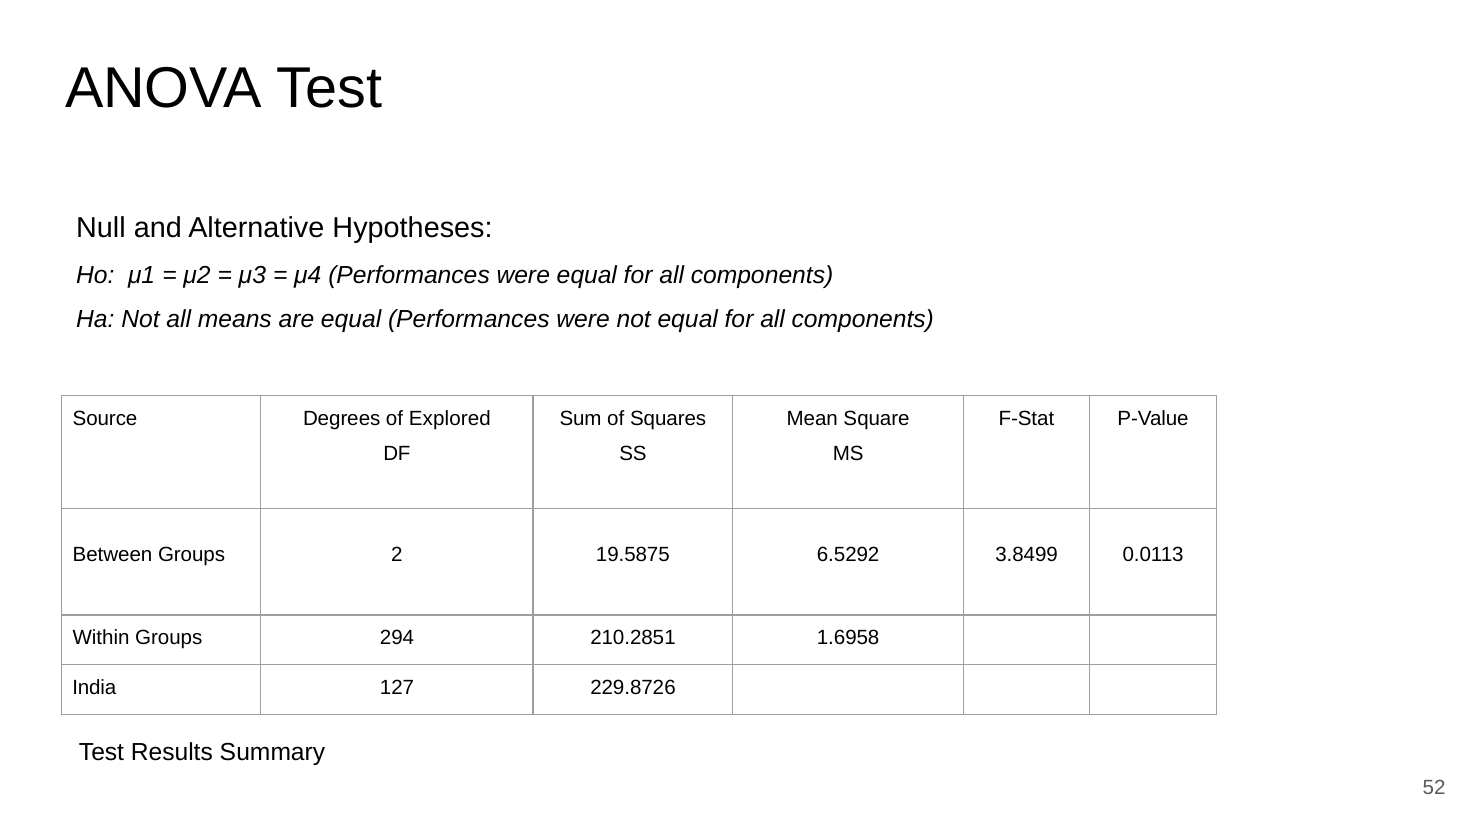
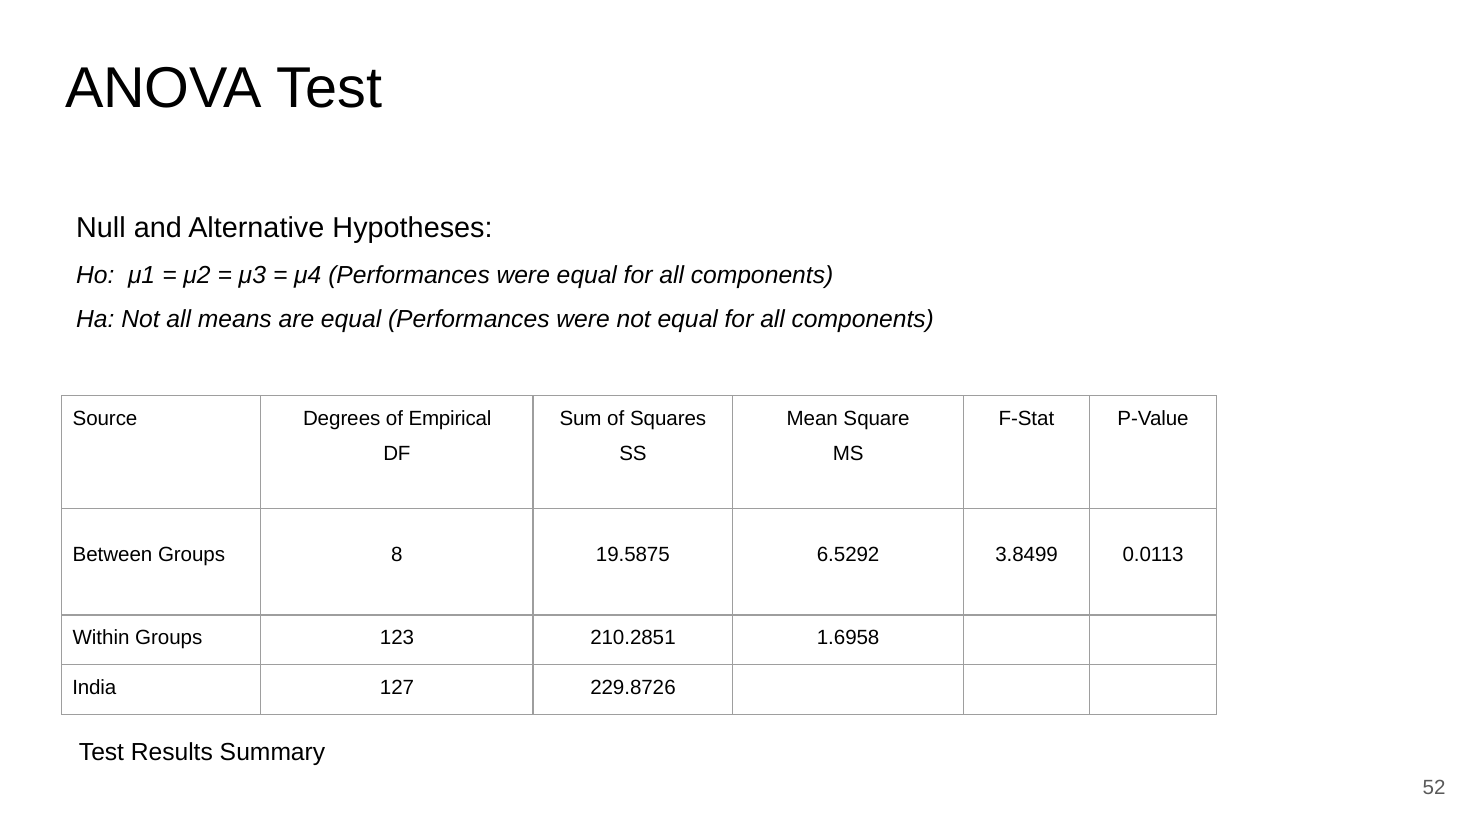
Explored: Explored -> Empirical (450, 419)
2: 2 -> 8 (397, 555)
294: 294 -> 123 (397, 639)
